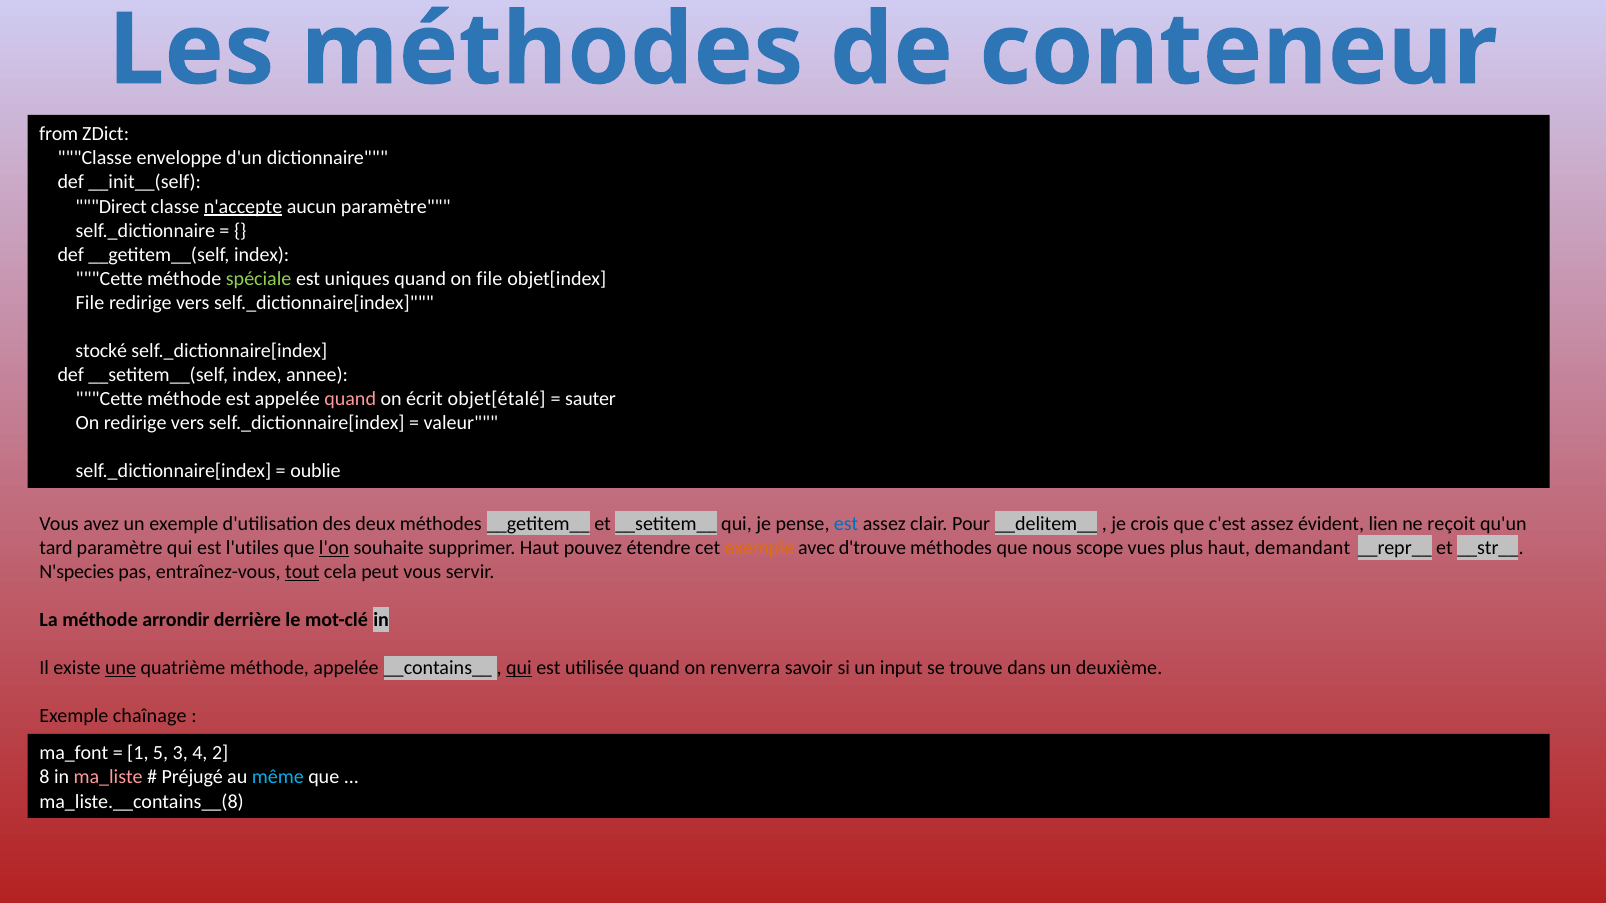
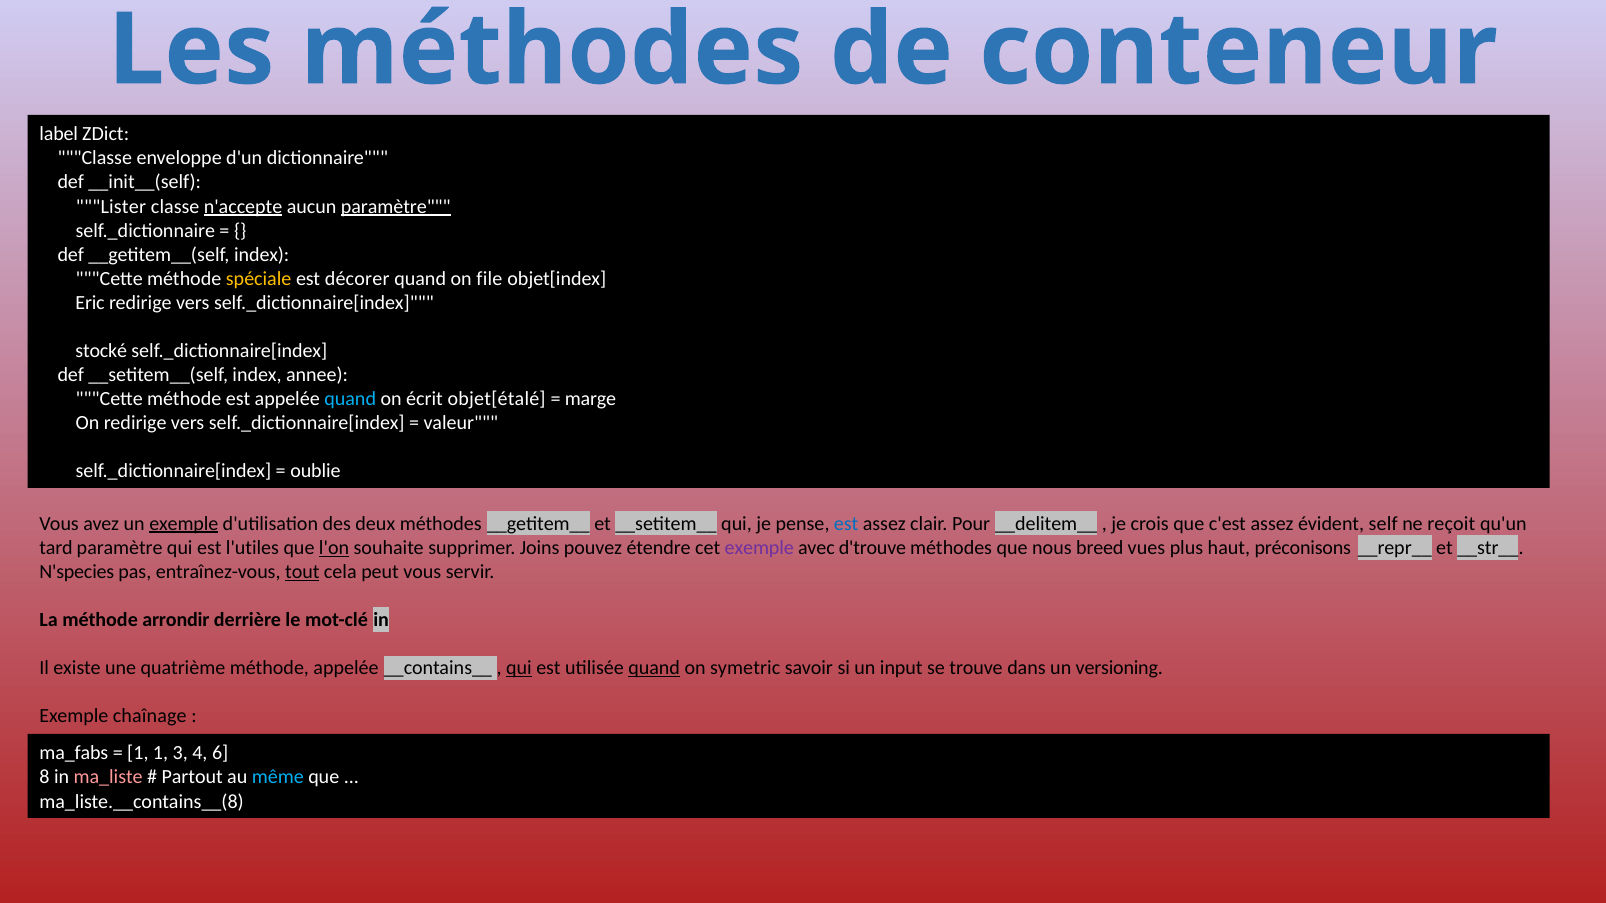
from: from -> label (59, 134)
Direct: Direct -> Lister (111, 206)
paramètre underline: none -> present (396, 206)
spéciale colour: light green -> yellow (259, 279)
uniques: uniques -> décorer (357, 279)
File: File -> Eric (90, 303)
quand colour: pink -> light blue (350, 399)
sauter: sauter -> marge (591, 399)
exemple underline: none -> present (184, 524)
lien: lien -> self (1383, 524)
supprimer Haut: Haut -> Joins (540, 548)
exemple colour: orange -> purple (759, 548)
scope: scope -> breed (1100, 548)
demandant: demandant -> préconisons (1303, 548)
une underline: present -> none (121, 668)
quand underline: none -> present (654, 668)
renverra: renverra -> symetric (745, 668)
deuxième: deuxième -> versioning (1119, 668)
ma_font: ma_font -> ma_fabs (74, 754)
1 5: 5 -> 1 (161, 754)
2: 2 -> 6 (220, 754)
Préjugé: Préjugé -> Partout (192, 778)
